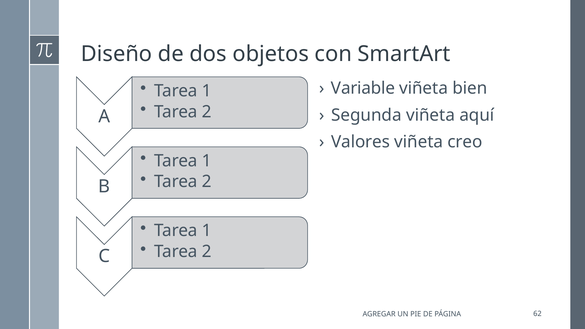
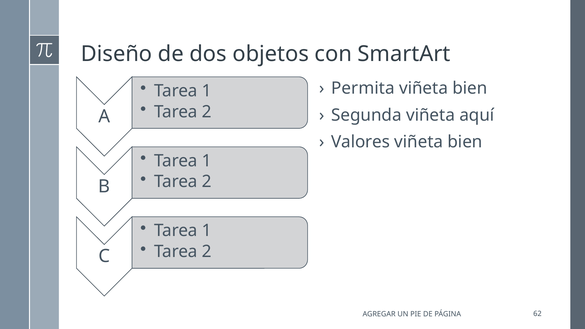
Variable: Variable -> Permita (363, 88)
creo: creo -> bien (465, 142)
